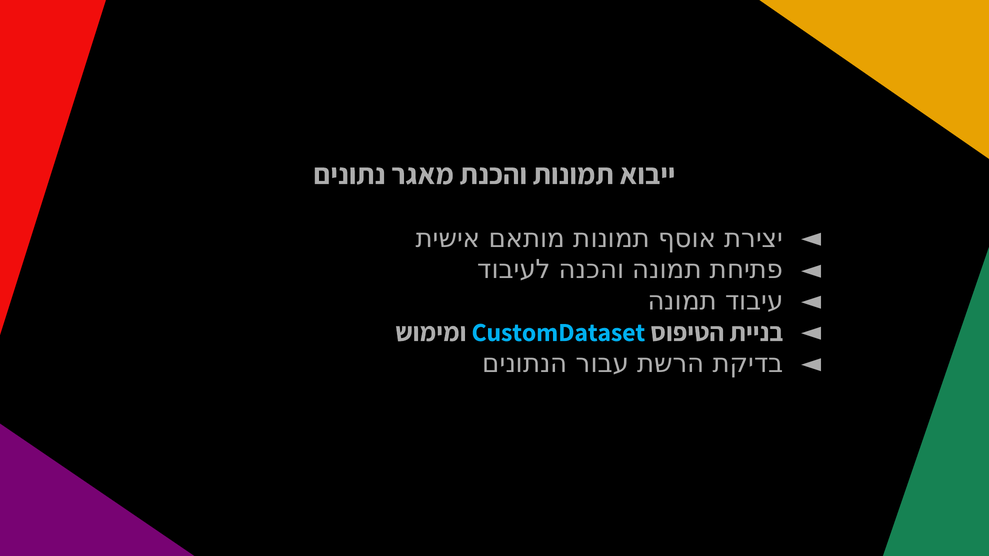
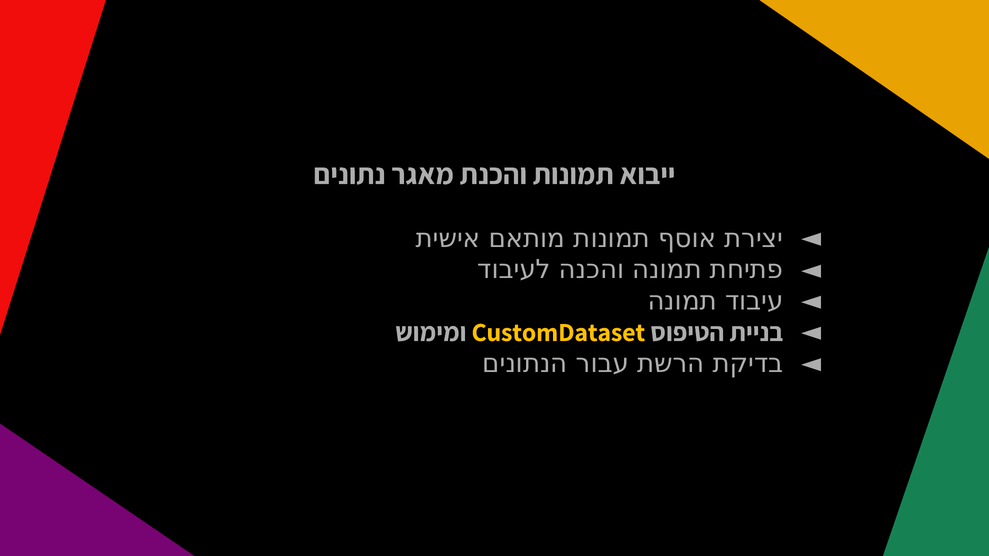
CustomDataset colour: light blue -> yellow (558, 333)
